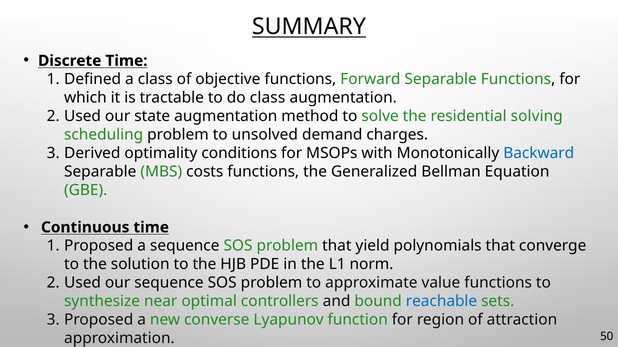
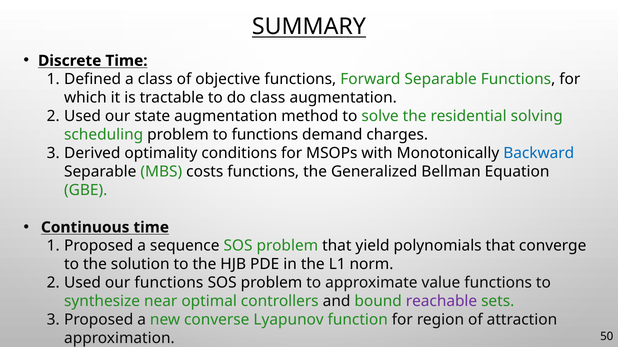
to unsolved: unsolved -> functions (265, 135)
our sequence: sequence -> functions (169, 283)
reachable colour: blue -> purple (441, 302)
